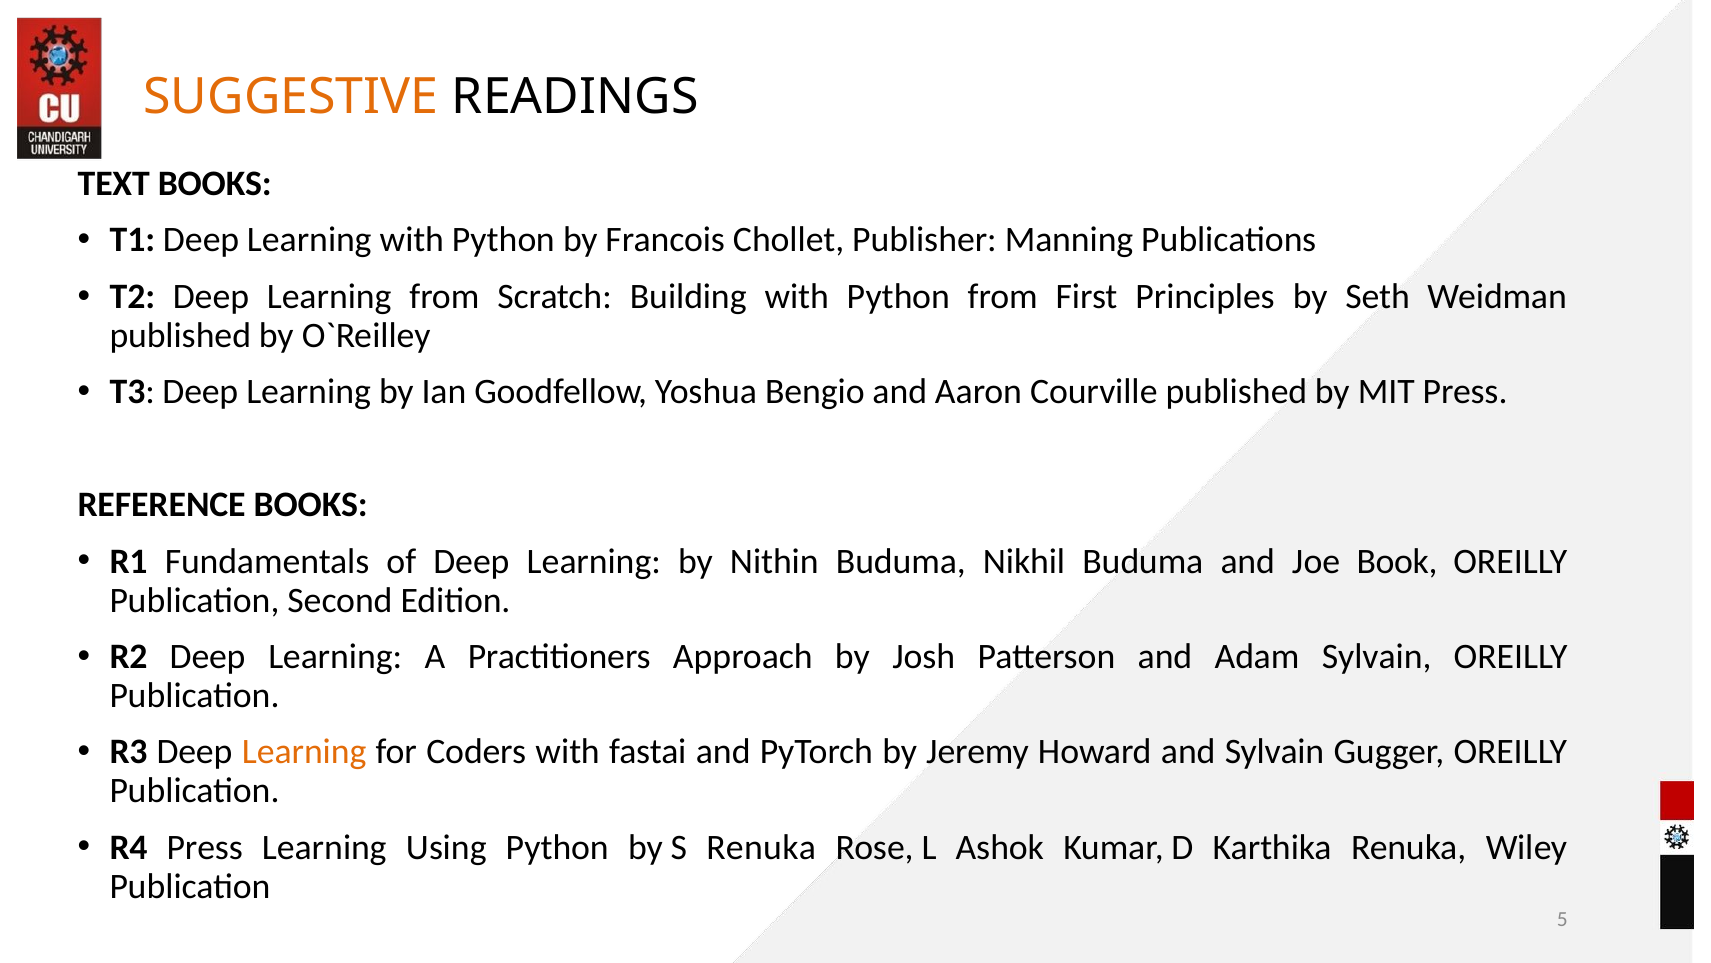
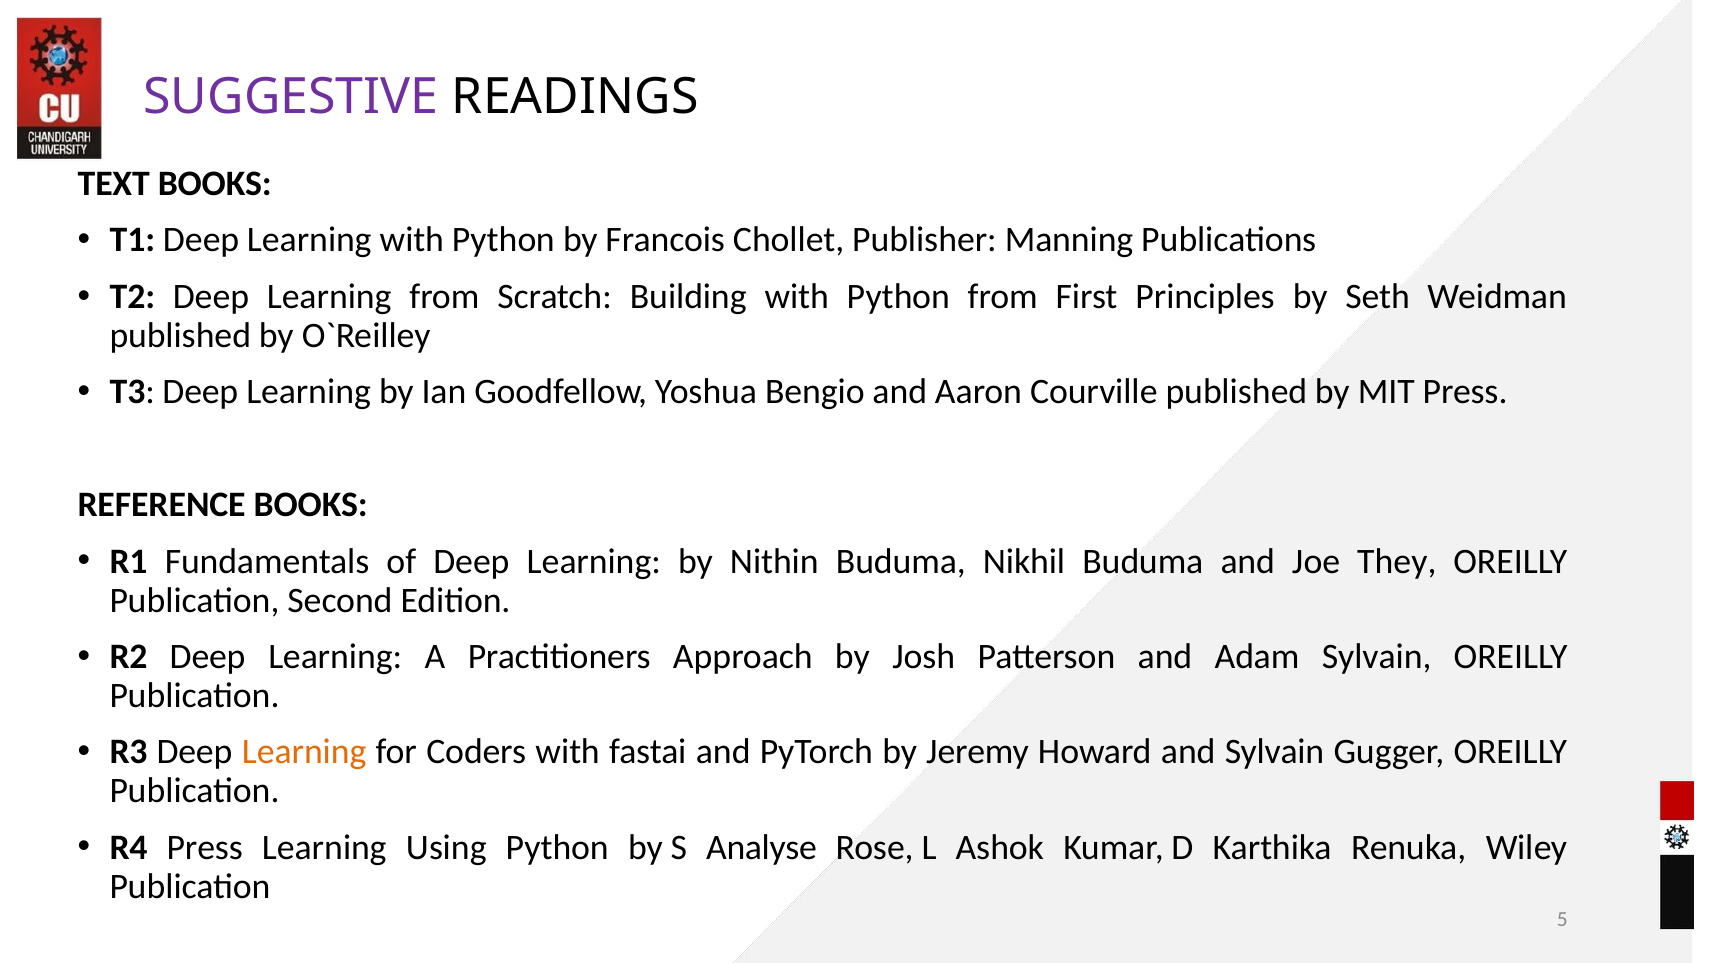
SUGGESTIVE colour: orange -> purple (291, 97)
Book: Book -> They (1397, 562)
S Renuka: Renuka -> Analyse (762, 847)
